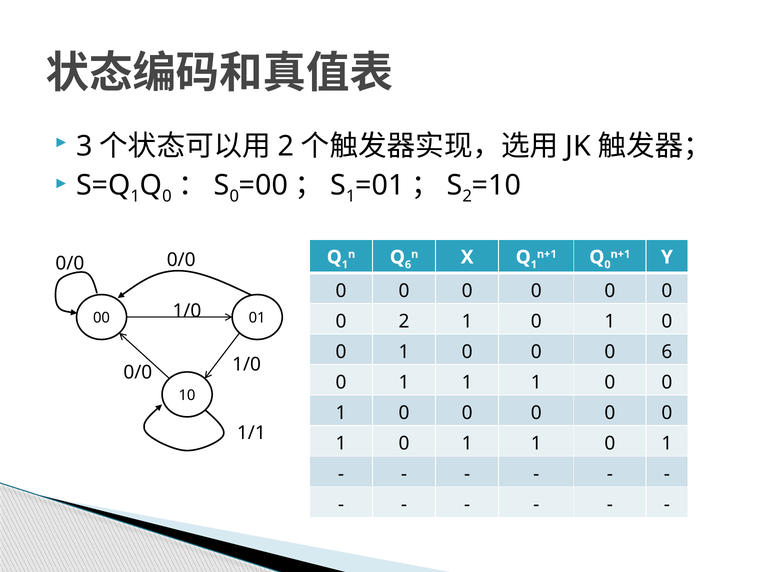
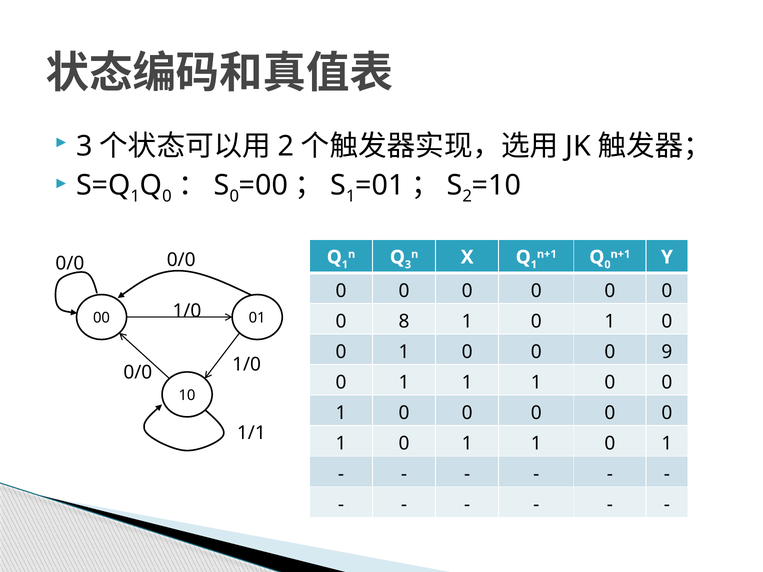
6: 6 -> 3 (408, 265)
0 2: 2 -> 8 (404, 322)
0 6: 6 -> 9 (667, 352)
